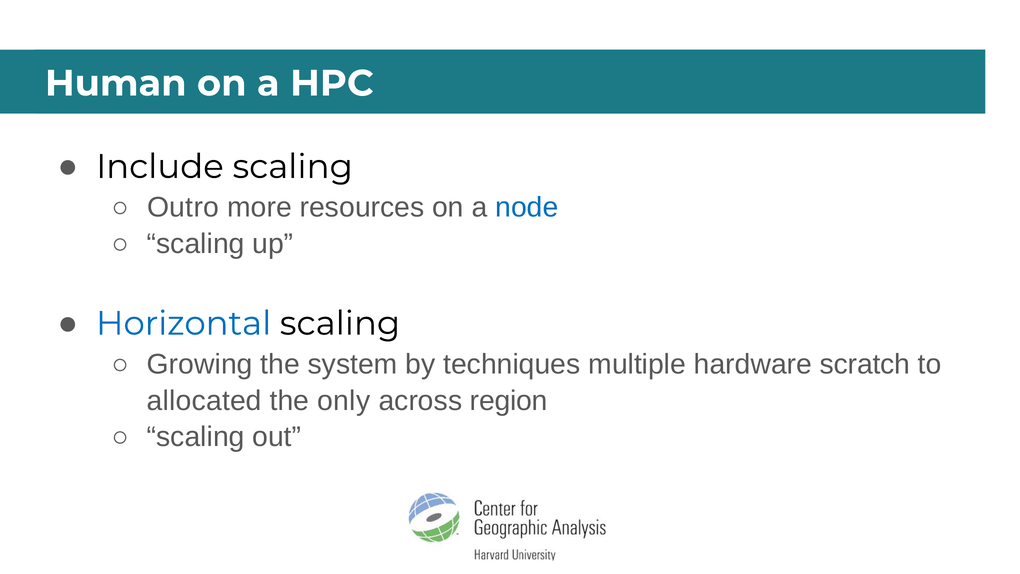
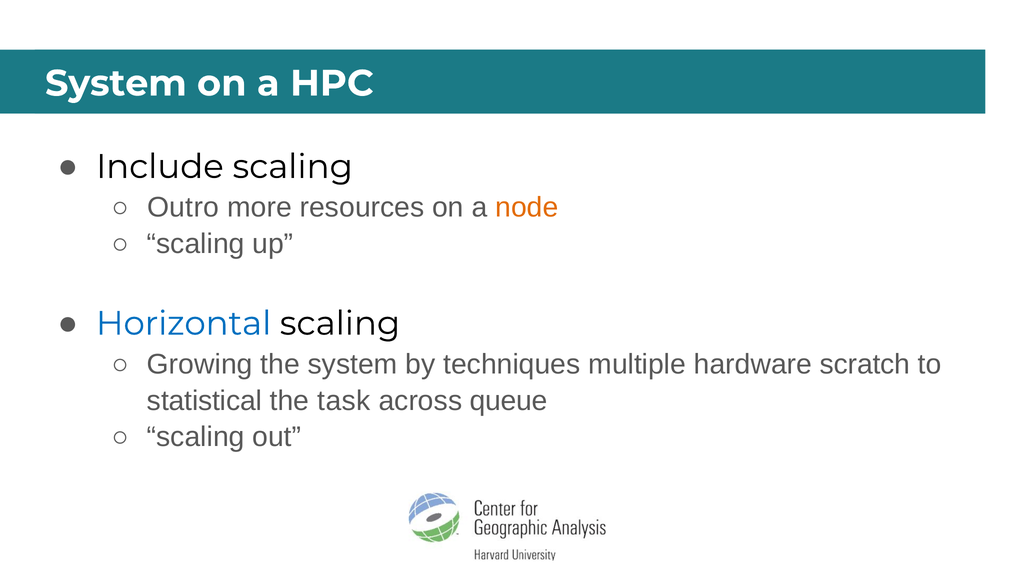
Human: Human -> System (116, 83)
node colour: blue -> orange (527, 207)
allocated: allocated -> statistical (205, 400)
only: only -> task (344, 400)
region: region -> queue (509, 400)
